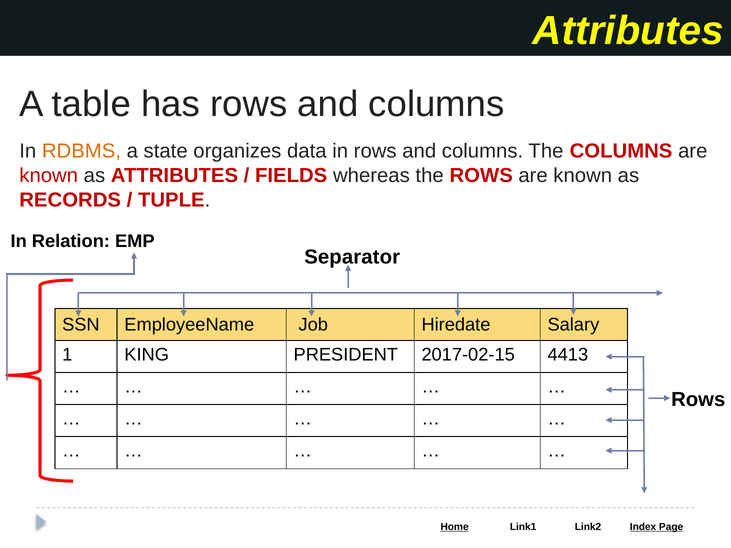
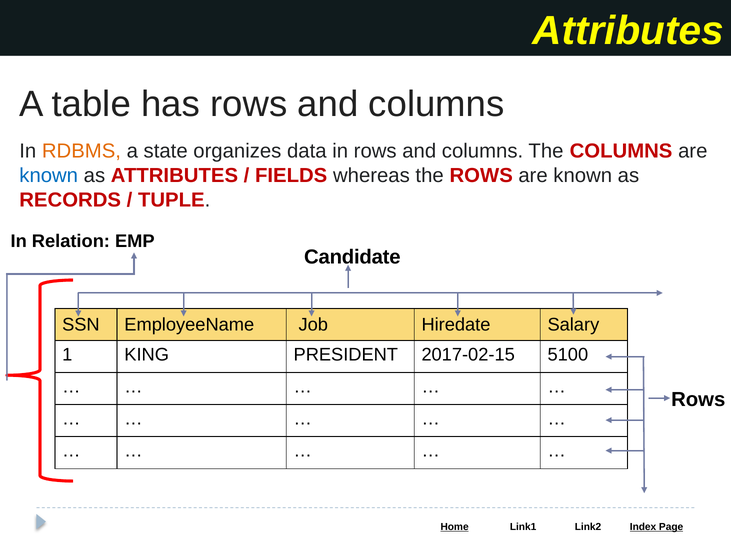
known colour: red -> blue (49, 176)
Separator: Separator -> Candidate (352, 257)
4413: 4413 -> 5100 (568, 355)
